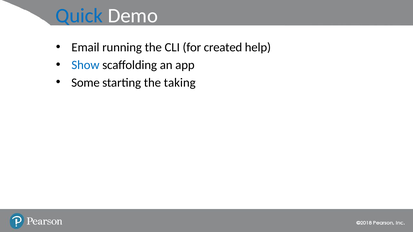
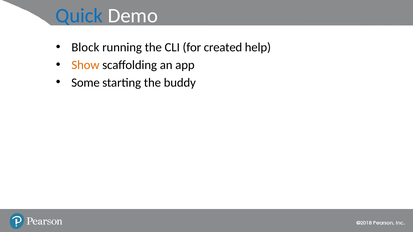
Email: Email -> Block (85, 47)
Show colour: blue -> orange (85, 65)
taking: taking -> buddy (180, 83)
